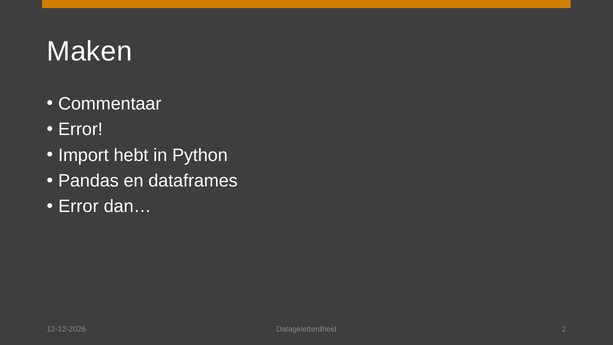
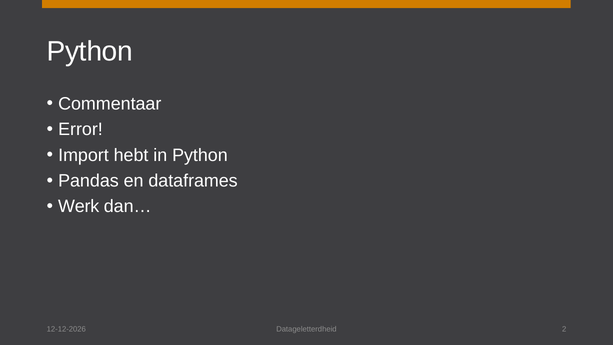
Maken: Maken -> Python (90, 51)
Error: Error -> Werk (79, 206)
